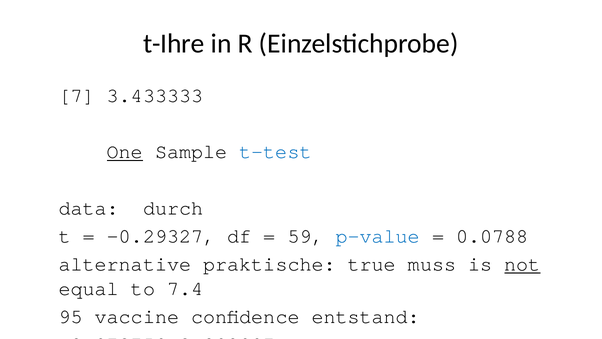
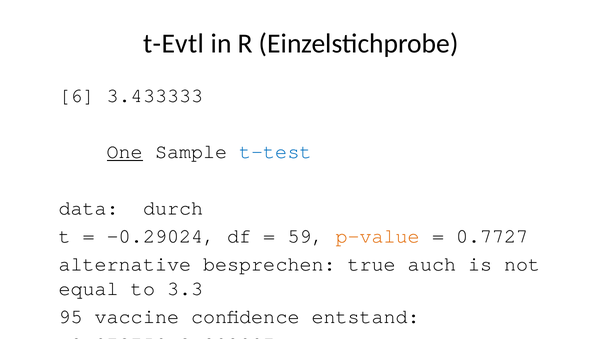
t-Ihre: t-Ihre -> t-Evtl (174, 44)
7: 7 -> 6 (77, 95)
-0.29327: -0.29327 -> -0.29024 (161, 236)
p-value colour: blue -> orange (378, 236)
0.0788: 0.0788 -> 0.7727 (492, 236)
praktische: praktische -> besprechen (269, 264)
muss: muss -> auch (432, 264)
not underline: present -> none (522, 264)
7.4: 7.4 -> 3.3 (185, 288)
